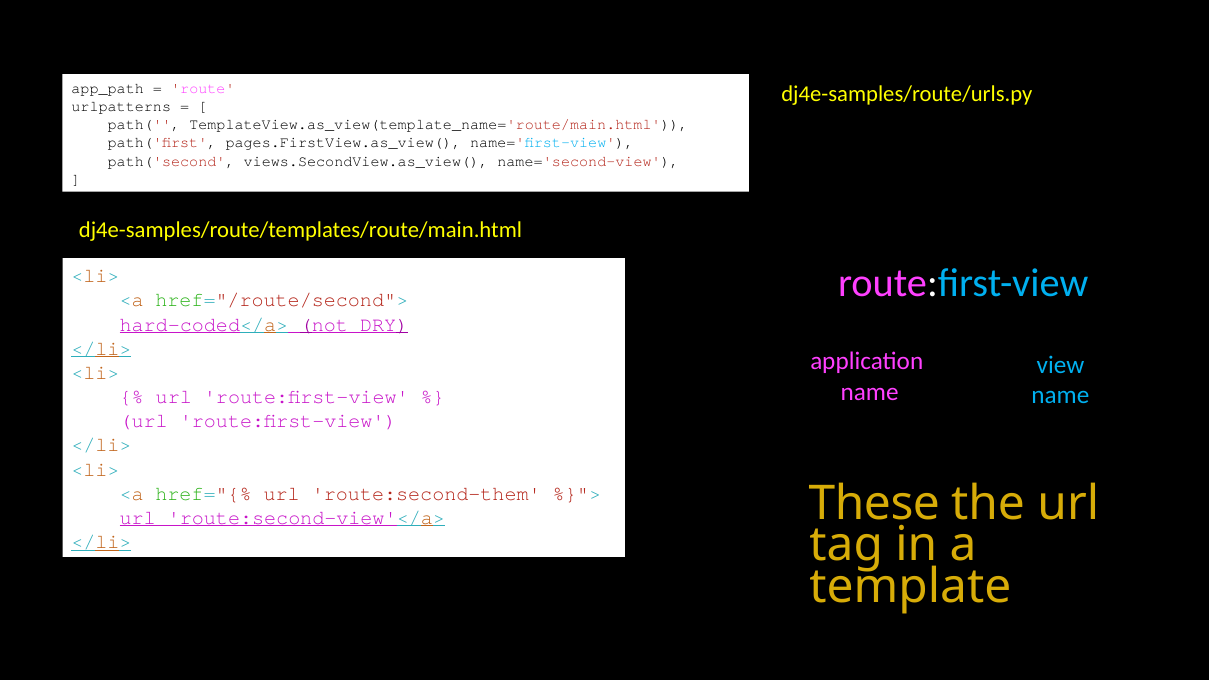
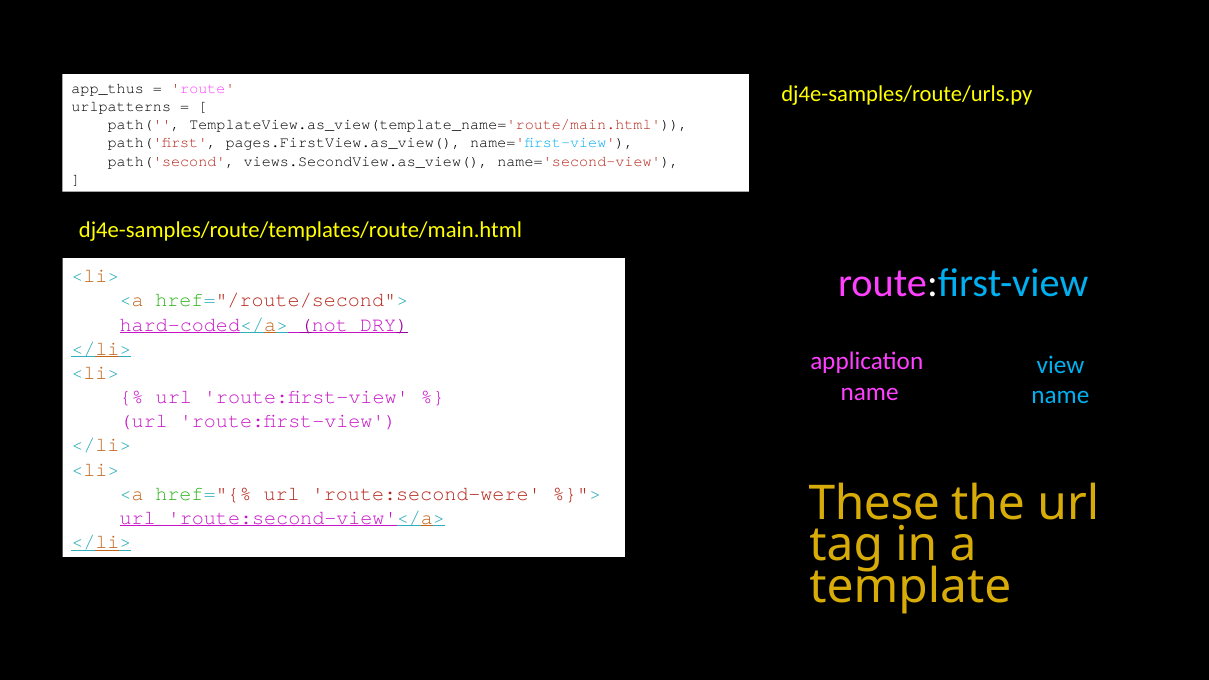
app_path: app_path -> app_thus (108, 89)
route:second-them: route:second-them -> route:second-were (426, 494)
